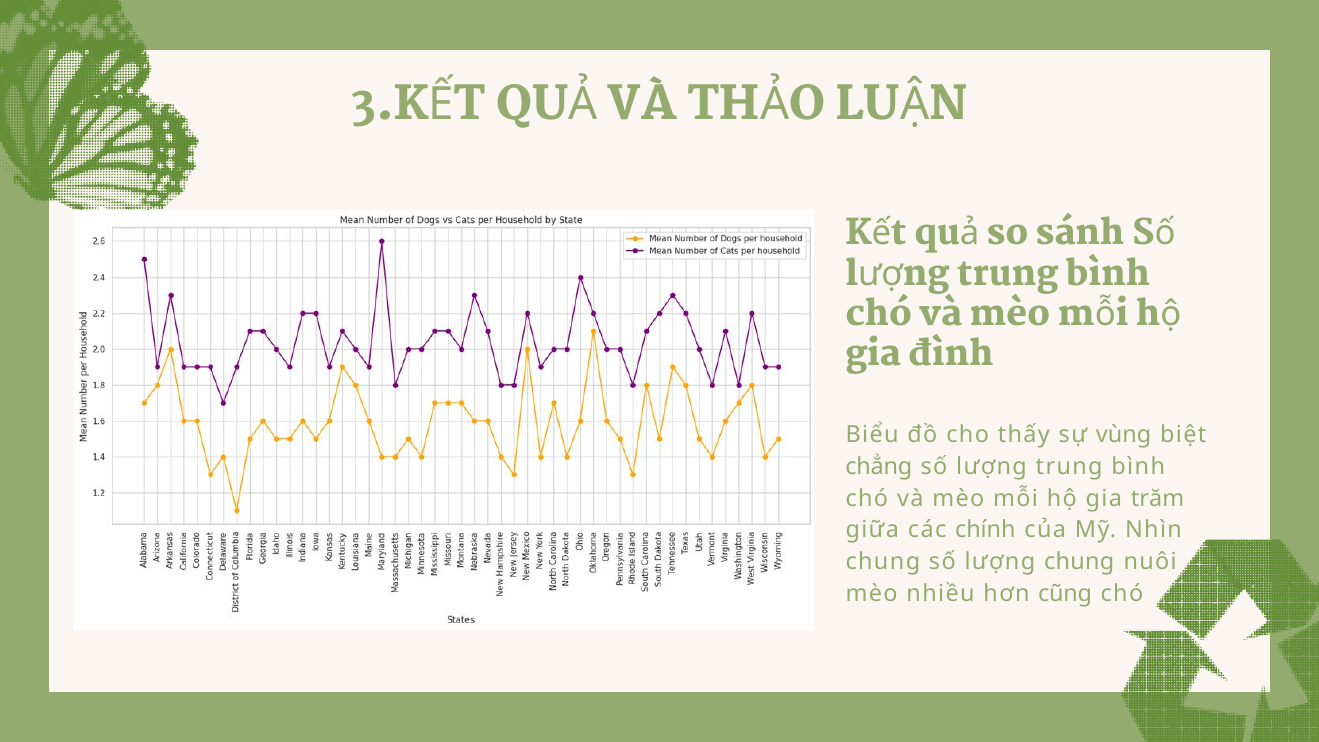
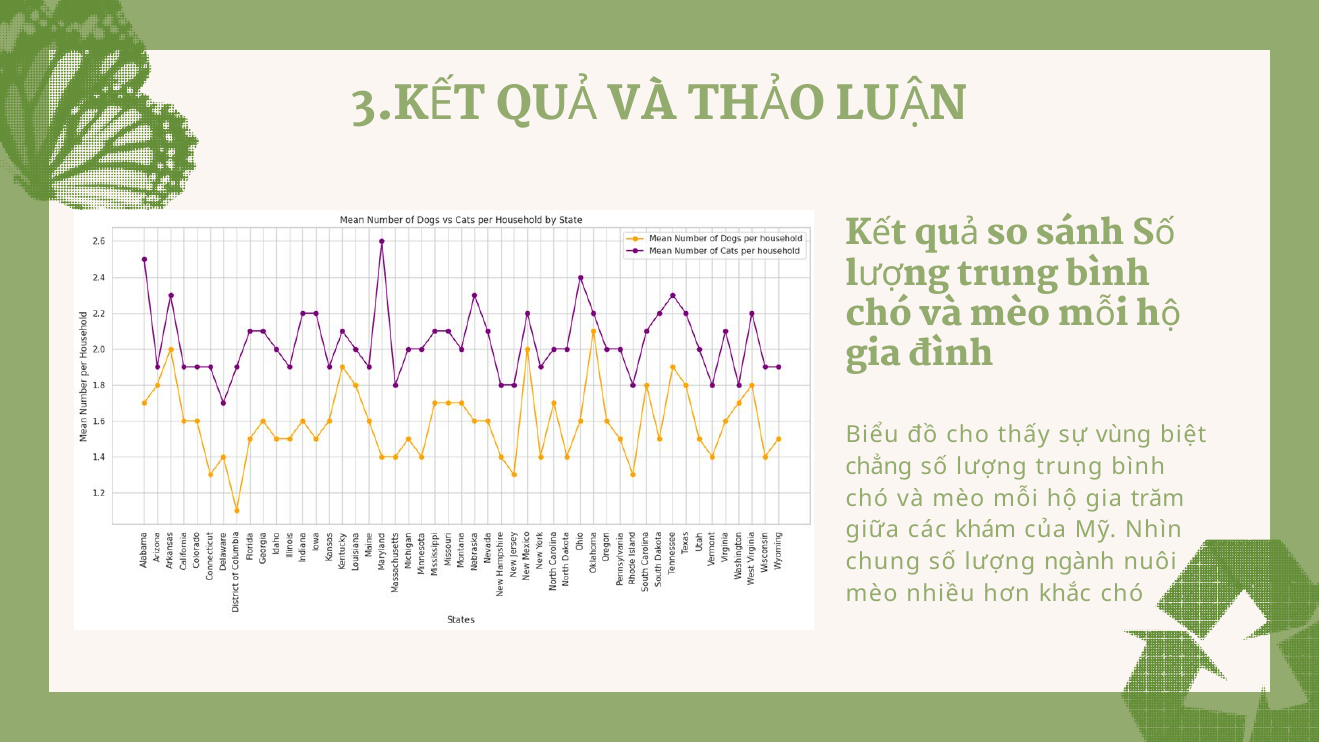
chính: chính -> khám (985, 530)
lượng chung: chung -> ngành (1079, 562)
cũng: cũng -> khắc (1065, 593)
